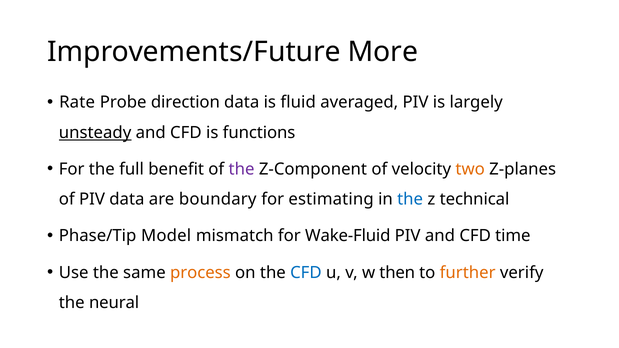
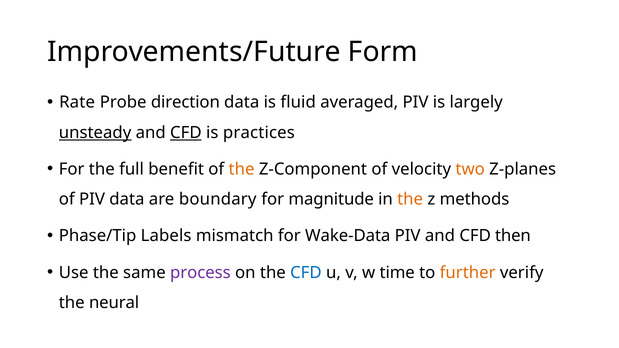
More: More -> Form (383, 52)
CFD underline: none -> present (186, 133)
functions: functions -> practices (259, 133)
the colour: purple -> orange (242, 169)
estimating: estimating -> magnitude (331, 199)
the colour: blue -> orange (410, 199)
technical: technical -> methods (475, 199)
Model: Model -> Labels (166, 236)
Wake-Fluid: Wake-Fluid -> Wake-Data (348, 236)
time: time -> then (513, 236)
process colour: orange -> purple (200, 273)
then: then -> time (397, 273)
